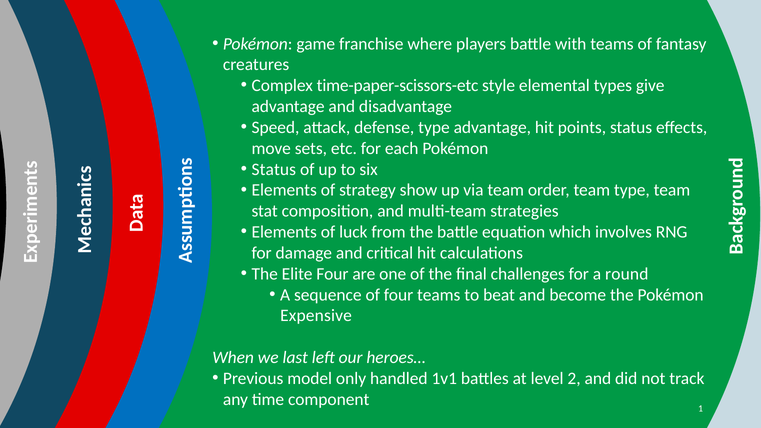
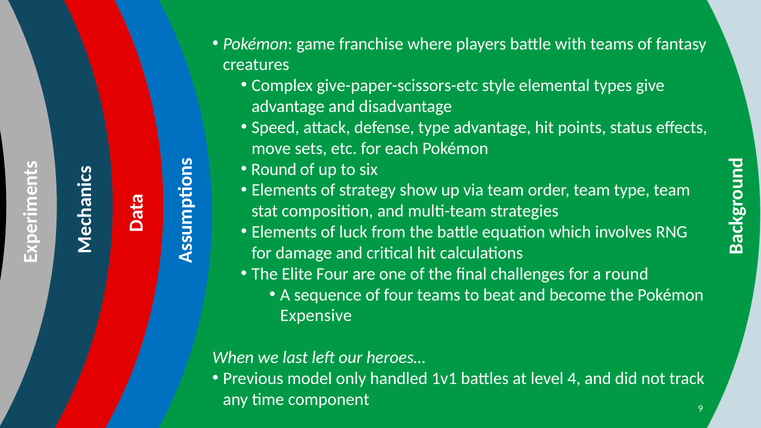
time-paper-scissors-etc: time-paper-scissors-etc -> give-paper-scissors-etc (397, 86)
Status: Status -> Round (274, 169)
2: 2 -> 4 (574, 379)
1: 1 -> 9 (701, 409)
